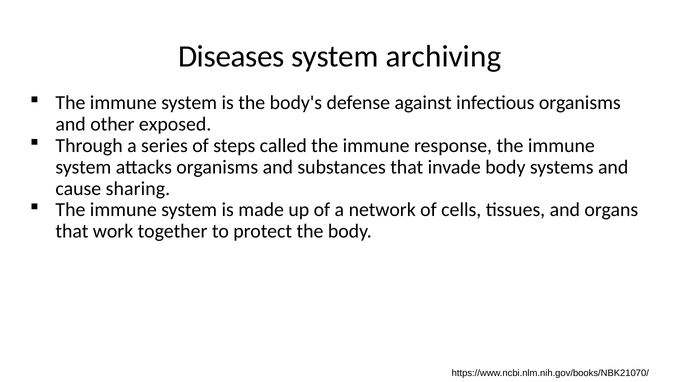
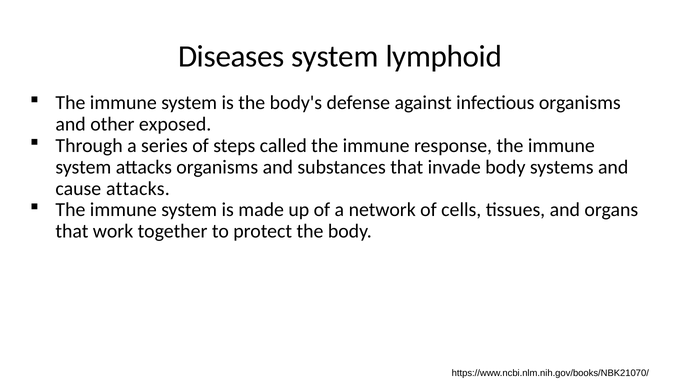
archiving: archiving -> lymphoid (444, 57)
cause sharing: sharing -> attacks (138, 189)
